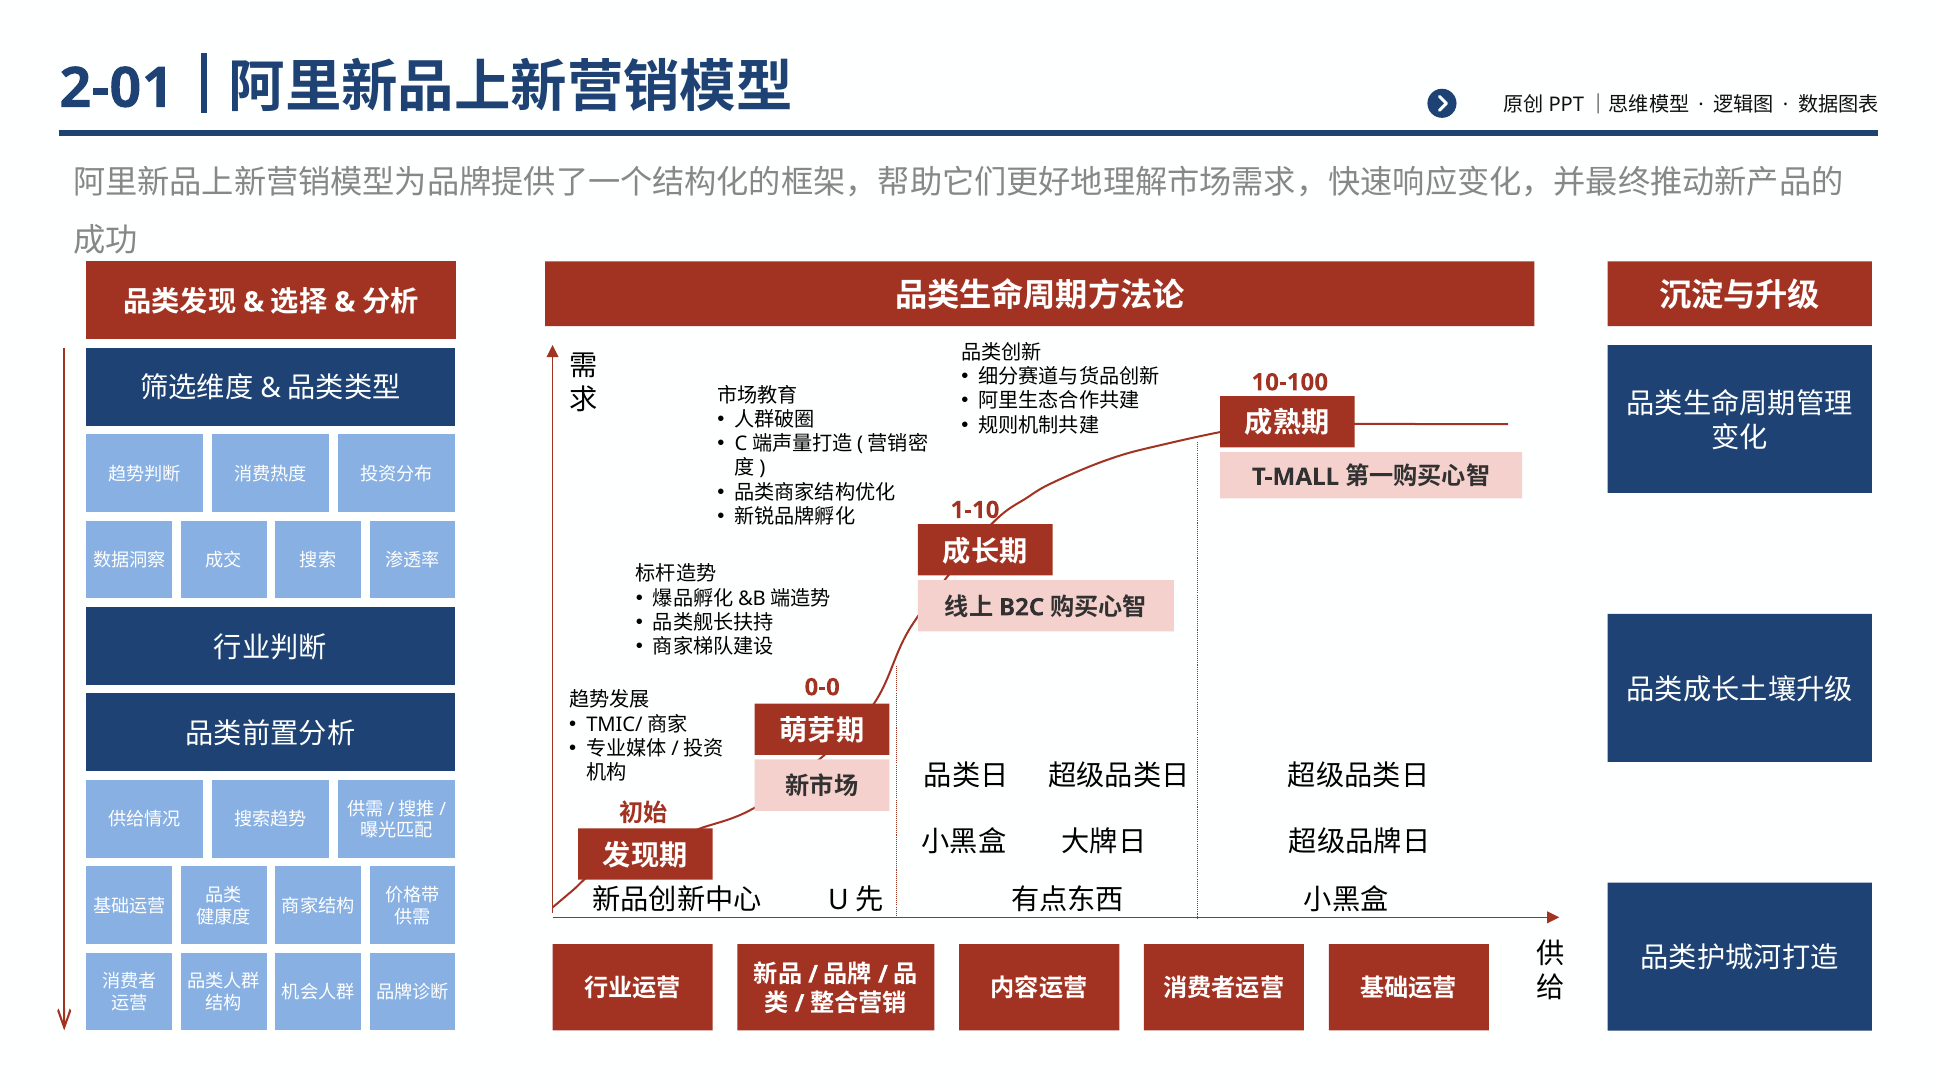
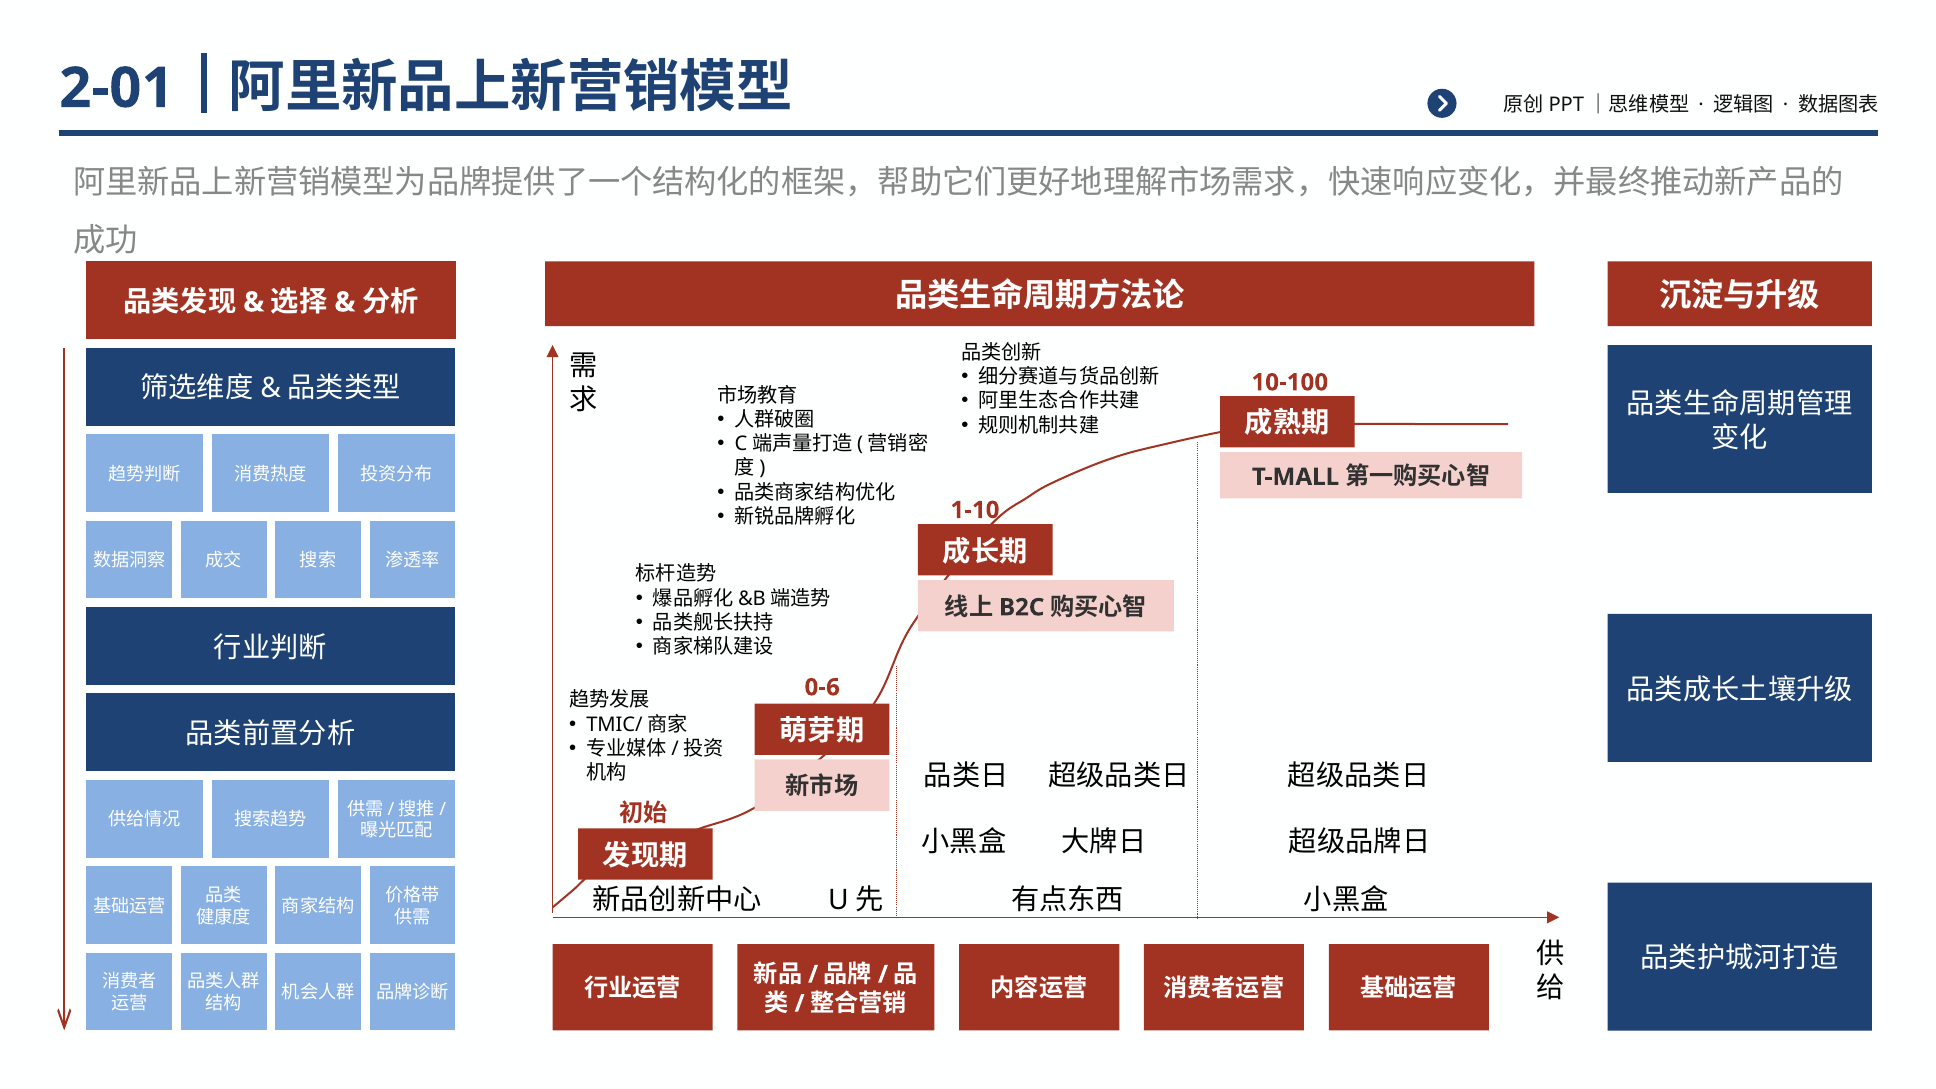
0-0: 0-0 -> 0-6 (822, 687)
